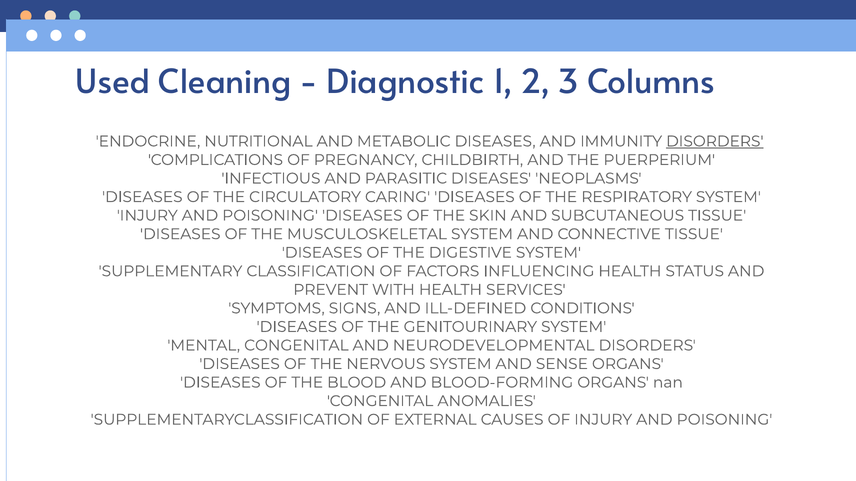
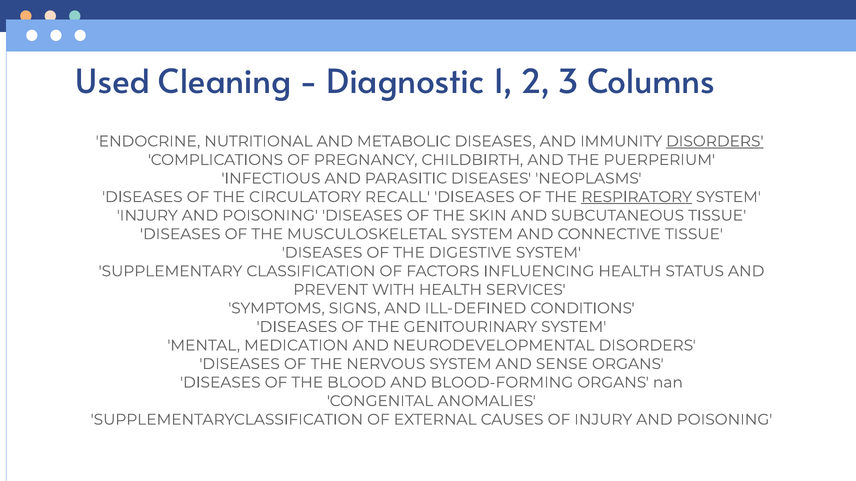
CARING: CARING -> RECALL (398, 197)
RESPIRATORY underline: none -> present (637, 197)
MENTAL CONGENITAL: CONGENITAL -> MEDICATION (296, 346)
